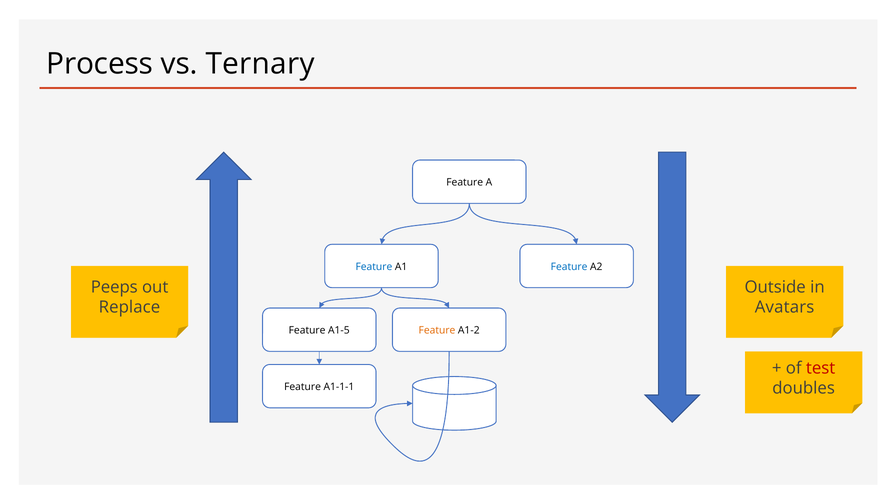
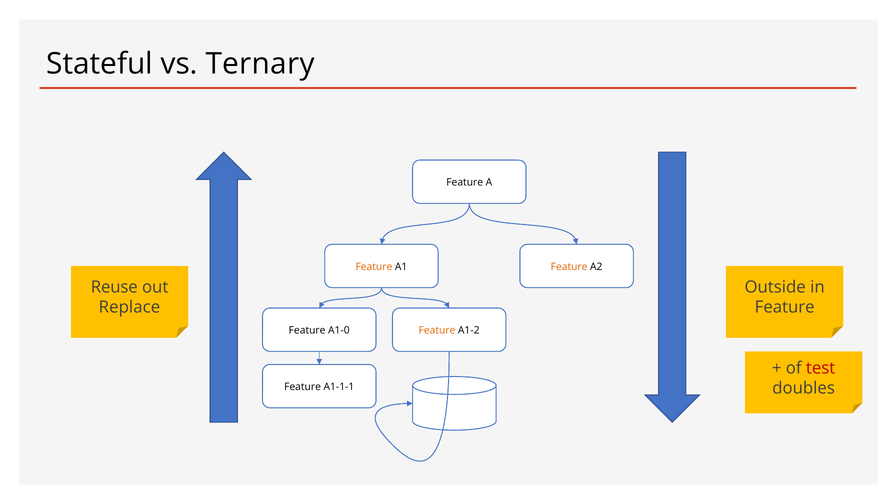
Process: Process -> Stateful (100, 64)
Feature colour: blue -> orange (374, 267)
Feature colour: blue -> orange (569, 267)
Peeps: Peeps -> Reuse (114, 287)
Avatars: Avatars -> Feature (785, 307)
A1-5: A1-5 -> A1-0 (339, 330)
